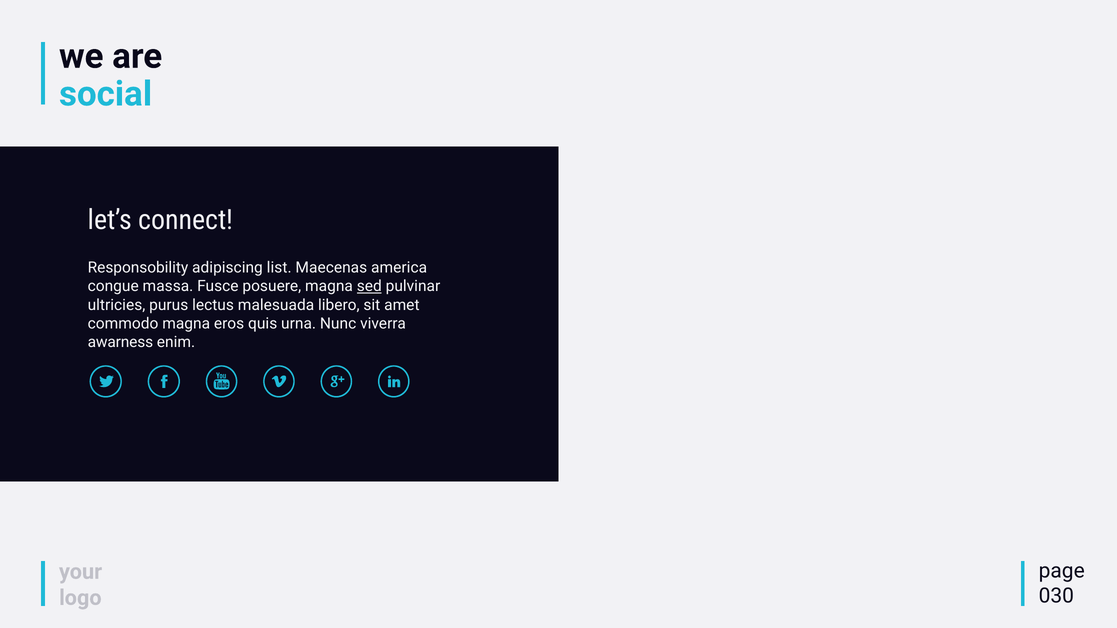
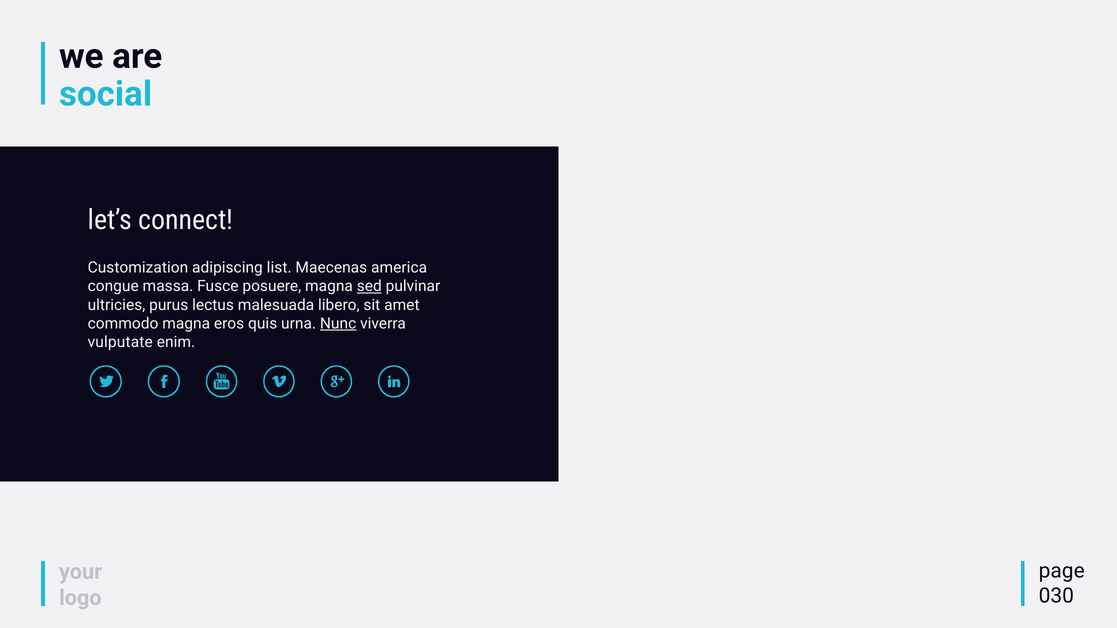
Responsobility: Responsobility -> Customization (138, 268)
Nunc underline: none -> present (338, 324)
awarness: awarness -> vulputate (120, 342)
